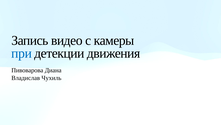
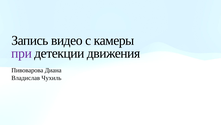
при colour: blue -> purple (22, 53)
